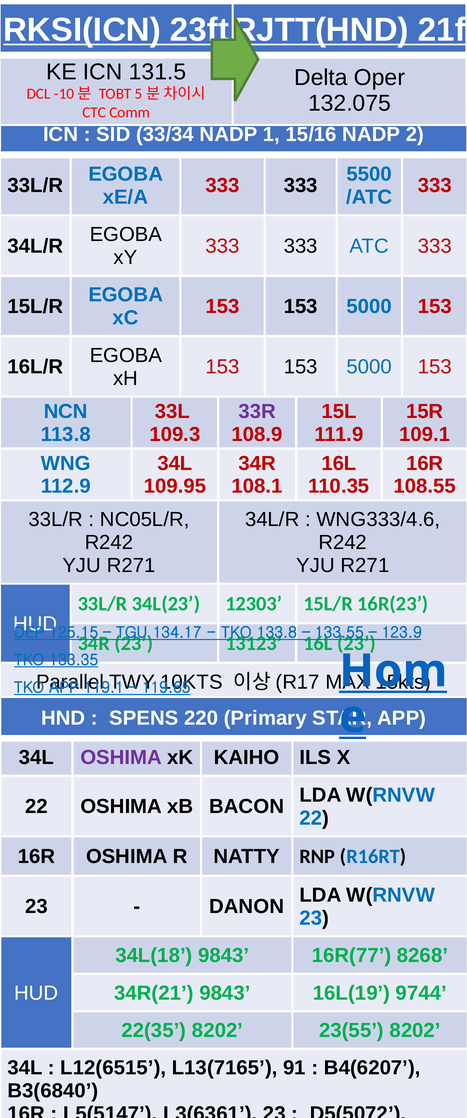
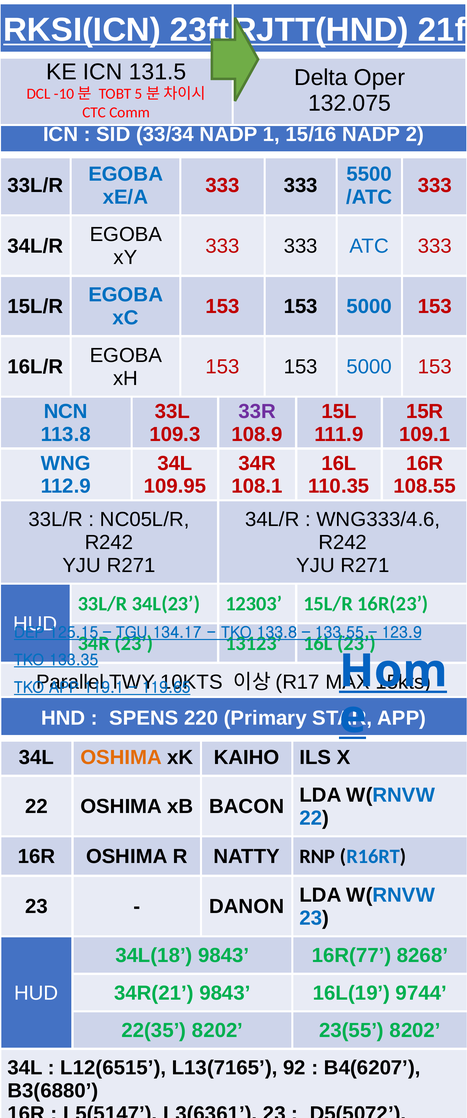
OSHIMA colour: purple -> orange (121, 757)
91: 91 -> 92 (294, 1067)
B3(6840: B3(6840 -> B3(6880 (53, 1090)
